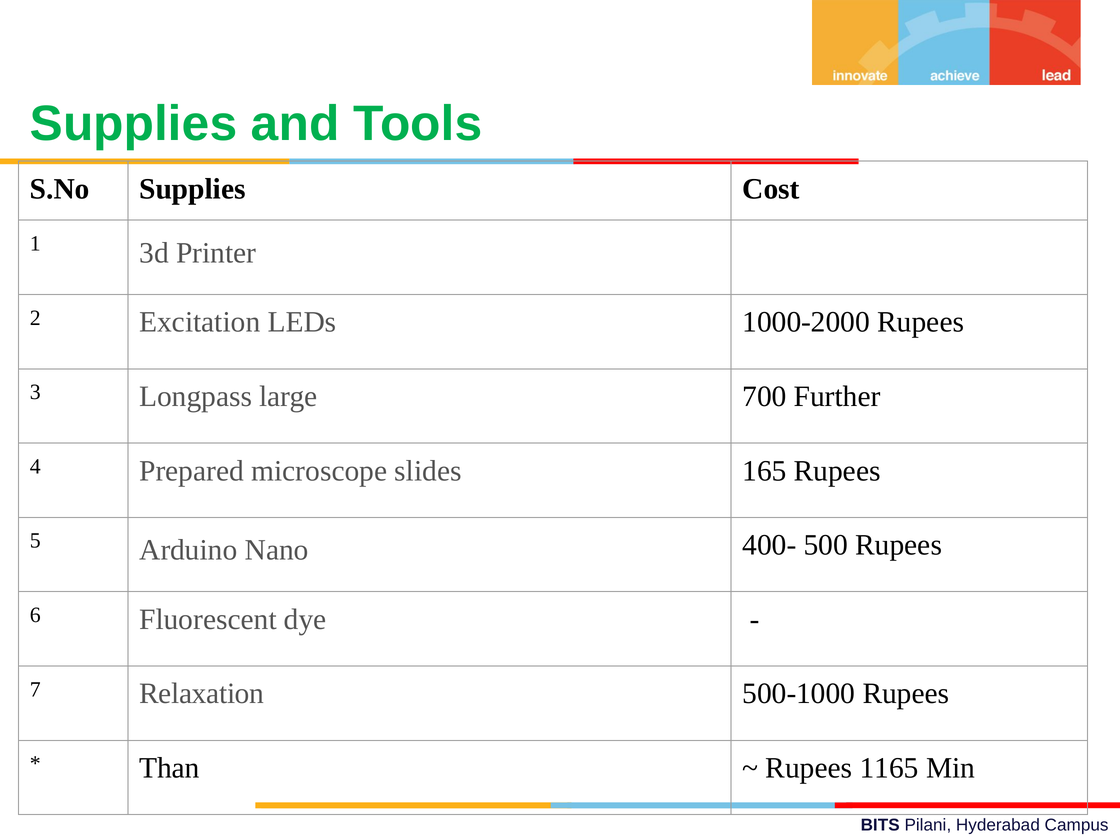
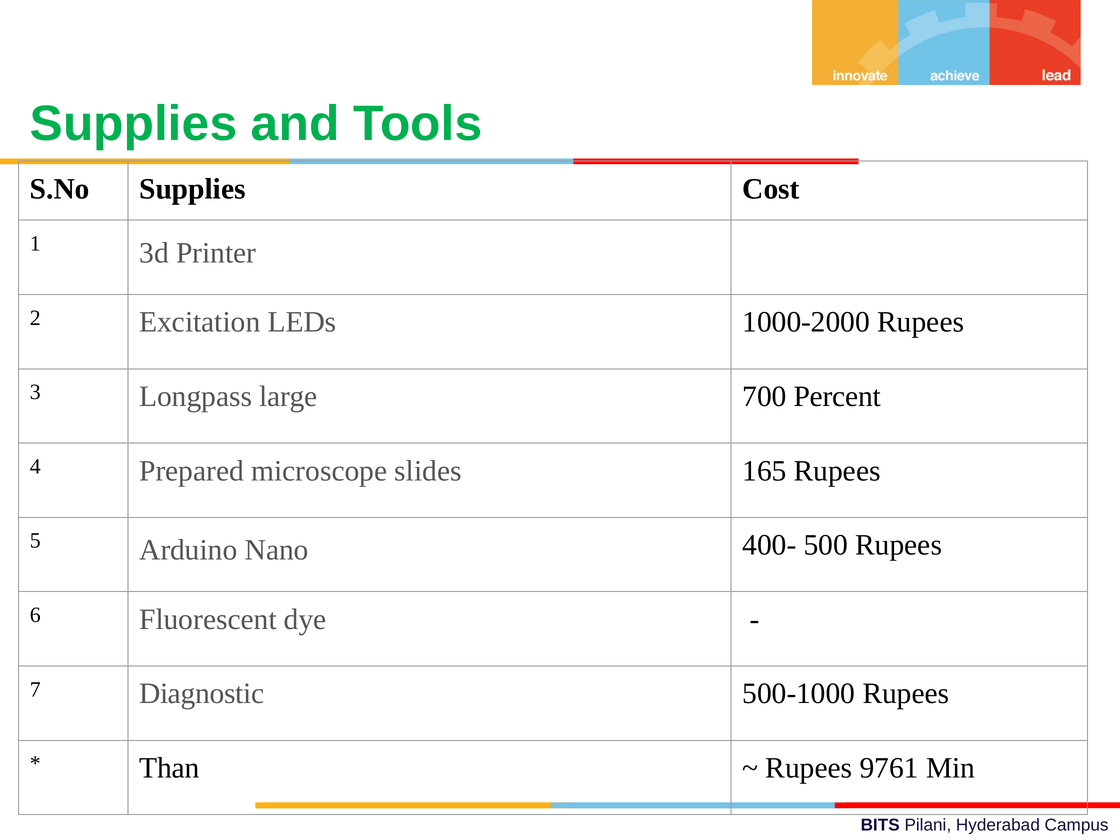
Further: Further -> Percent (837, 396)
Relaxation: Relaxation -> Diagnostic (202, 694)
1165: 1165 -> 9761 (889, 768)
